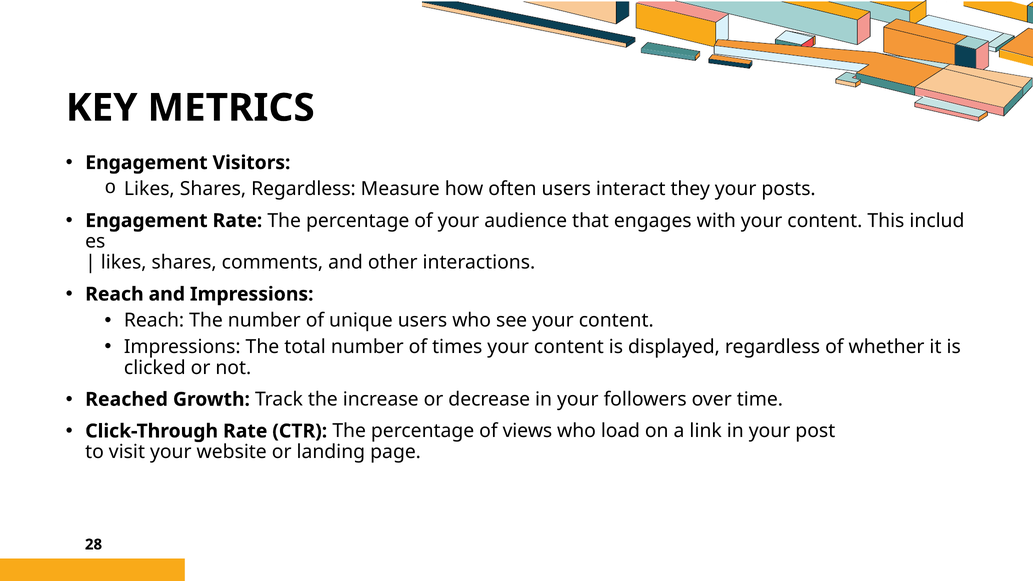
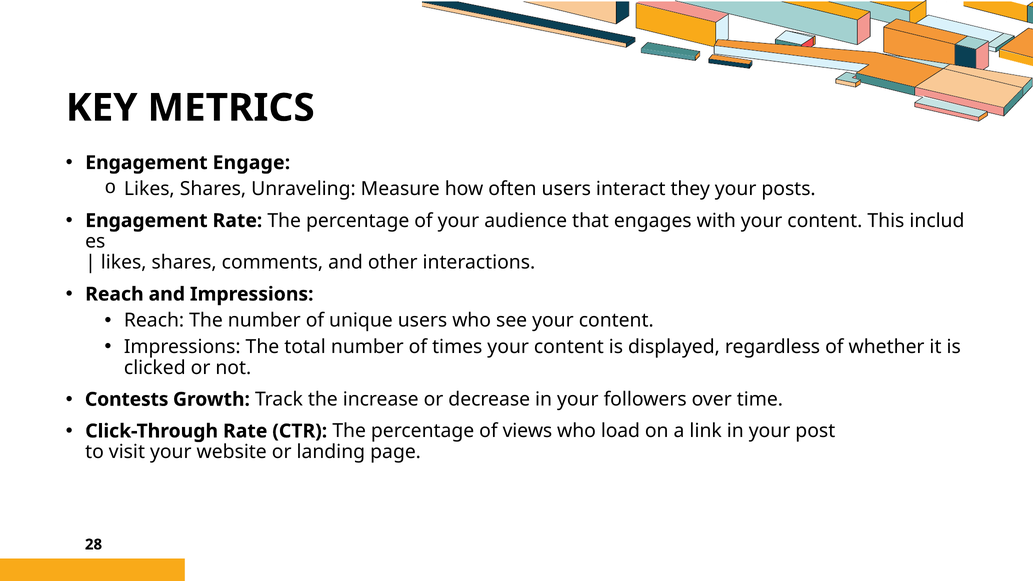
Visitors: Visitors -> Engage (251, 163)
Shares Regardless: Regardless -> Unraveling (303, 189)
Reached: Reached -> Contests (127, 399)
